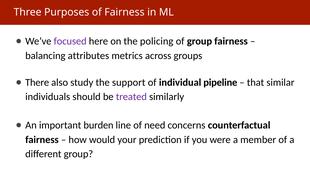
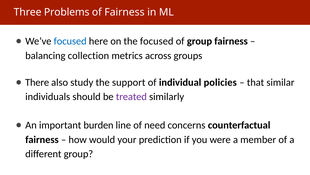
Purposes: Purposes -> Problems (67, 12)
focused colour: purple -> blue (70, 41)
the policing: policing -> focused (157, 41)
attributes: attributes -> collection (88, 55)
pipeline: pipeline -> policies (220, 82)
